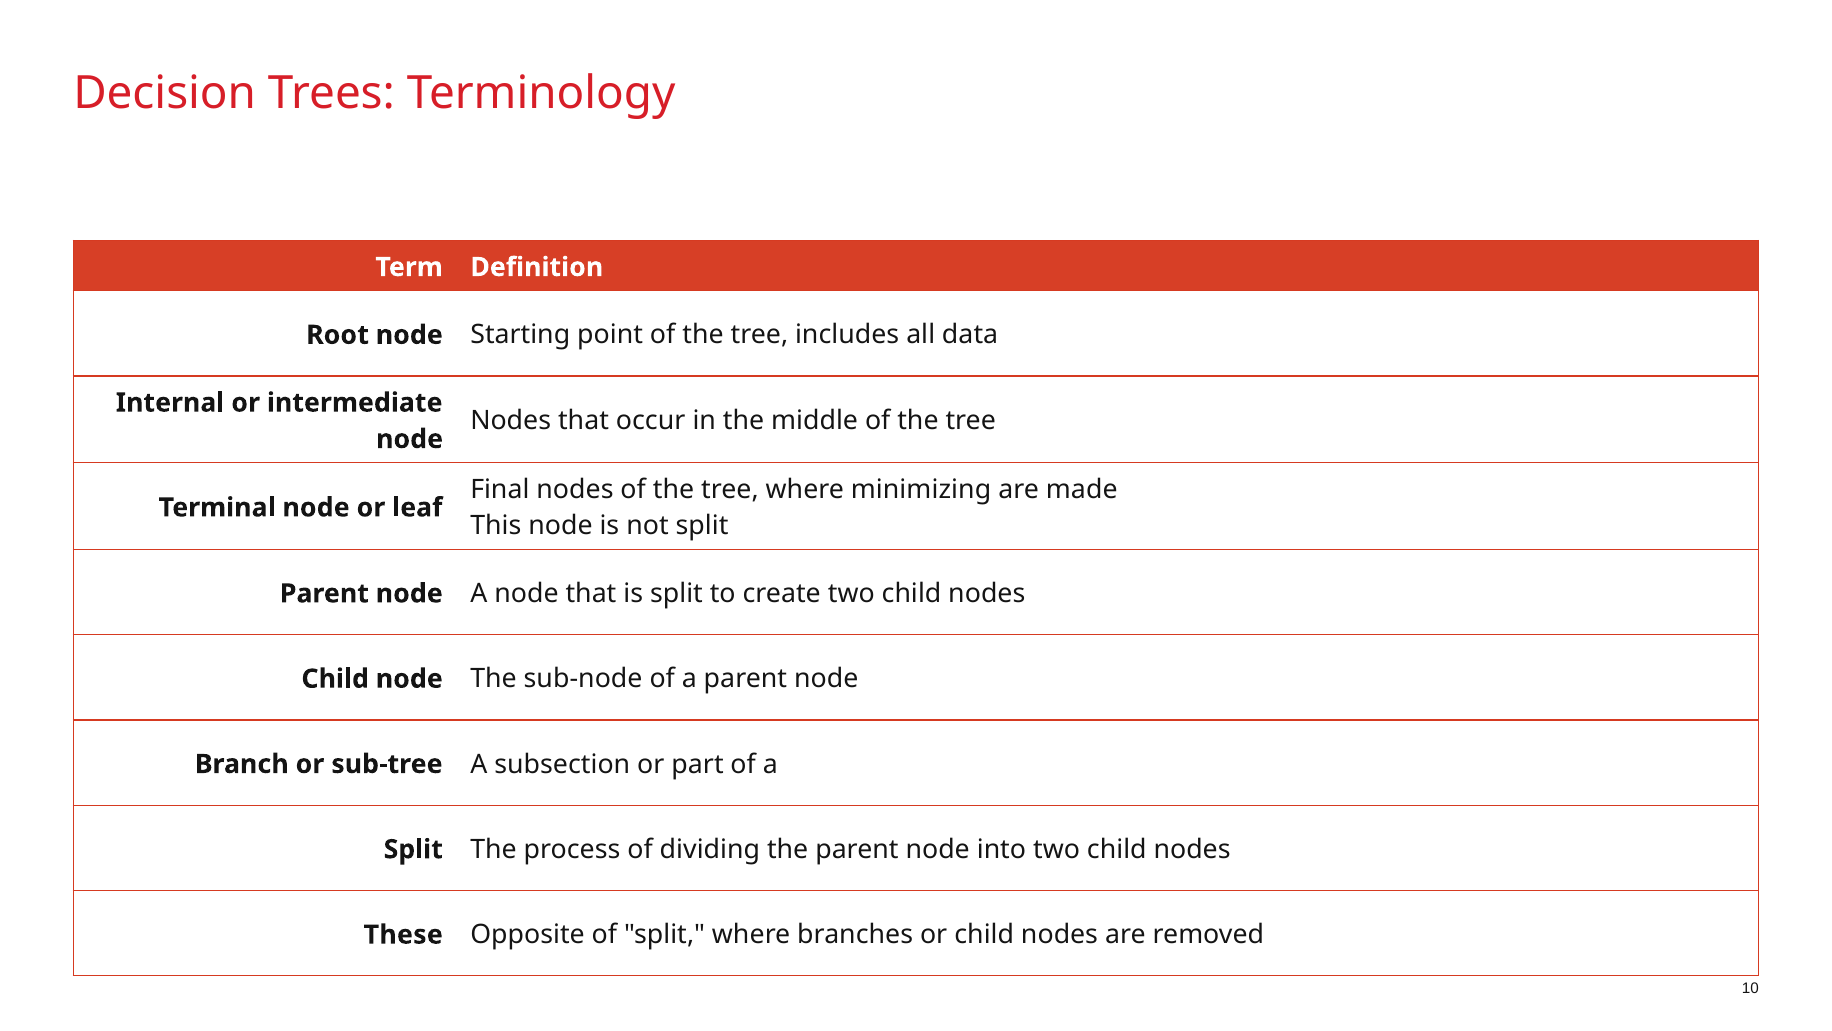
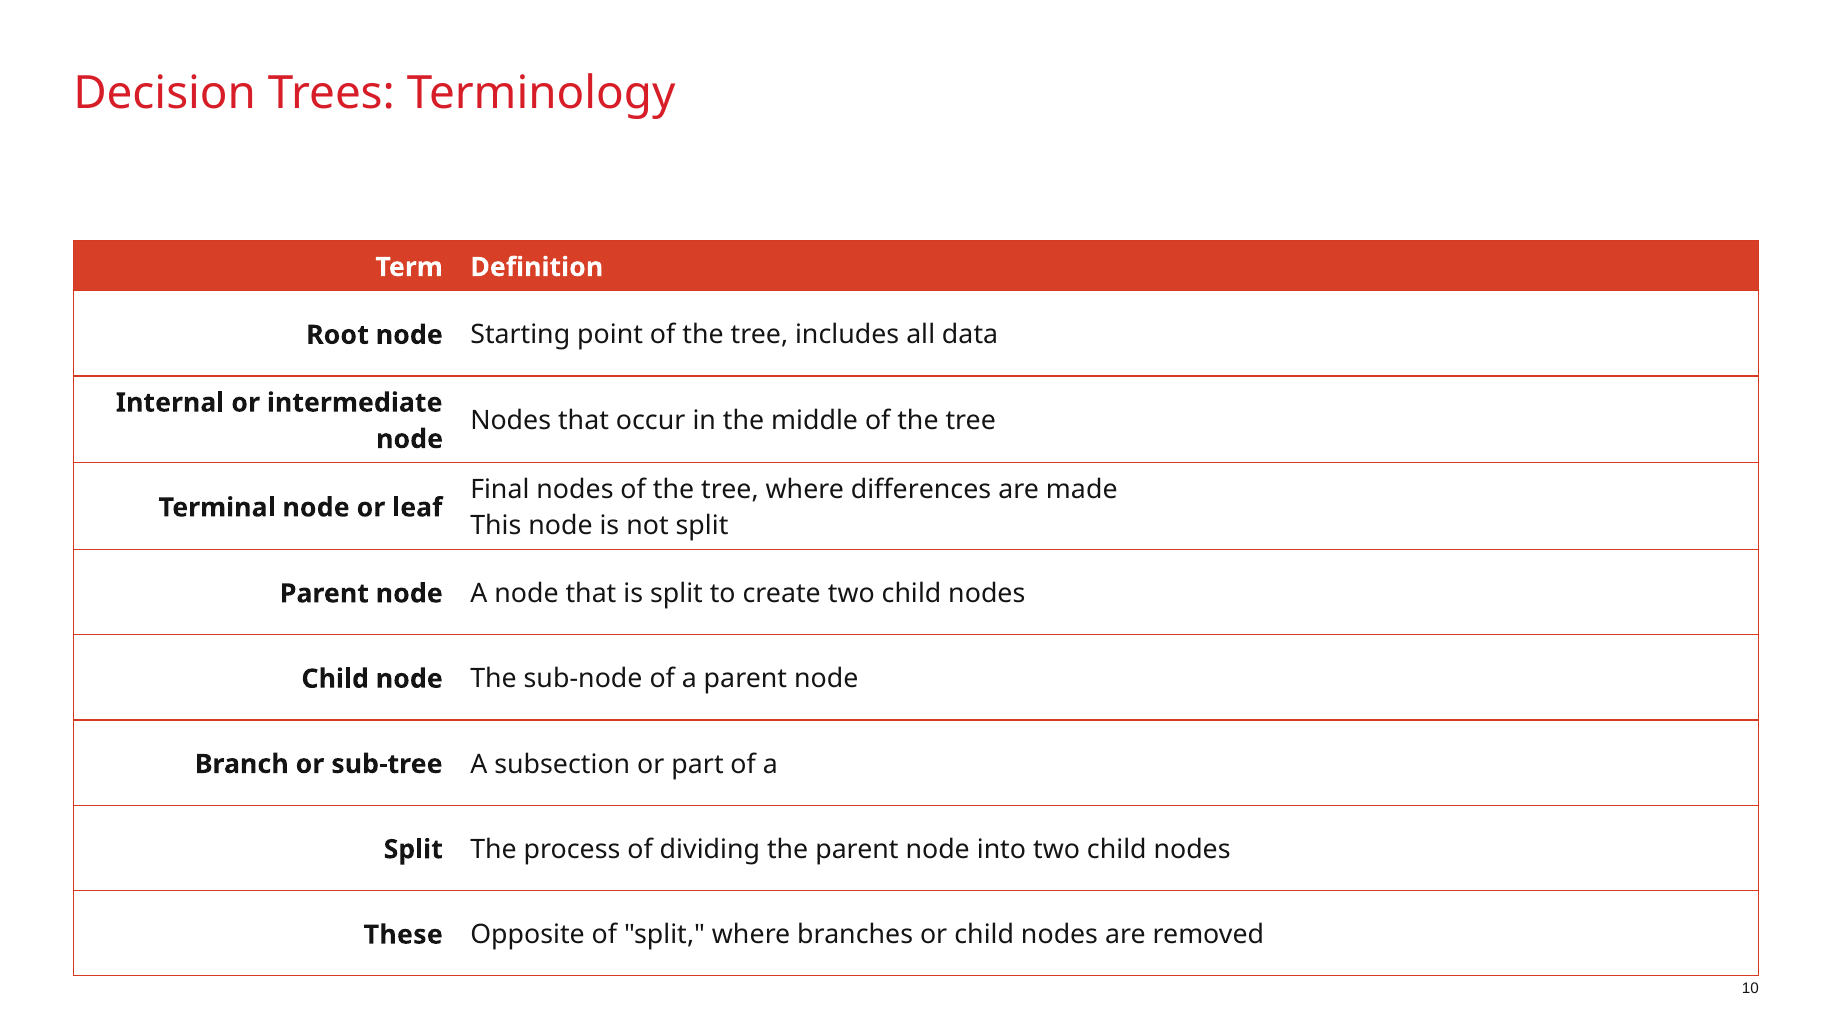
minimizing: minimizing -> differences (921, 489)
